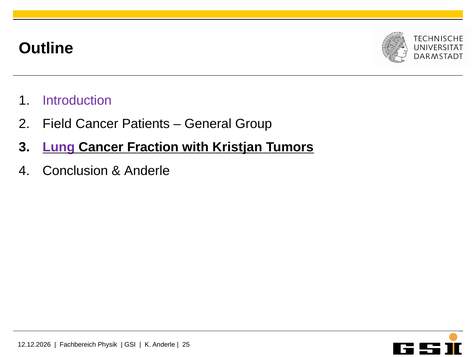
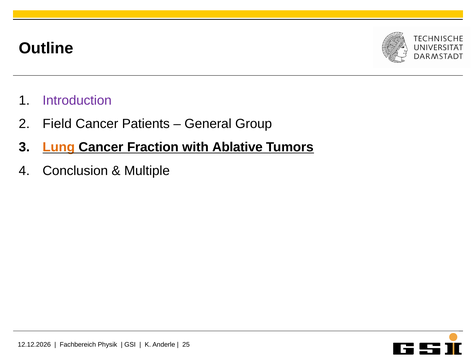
Lung colour: purple -> orange (59, 147)
Kristjan: Kristjan -> Ablative (237, 147)
Anderle: Anderle -> Multiple (147, 171)
